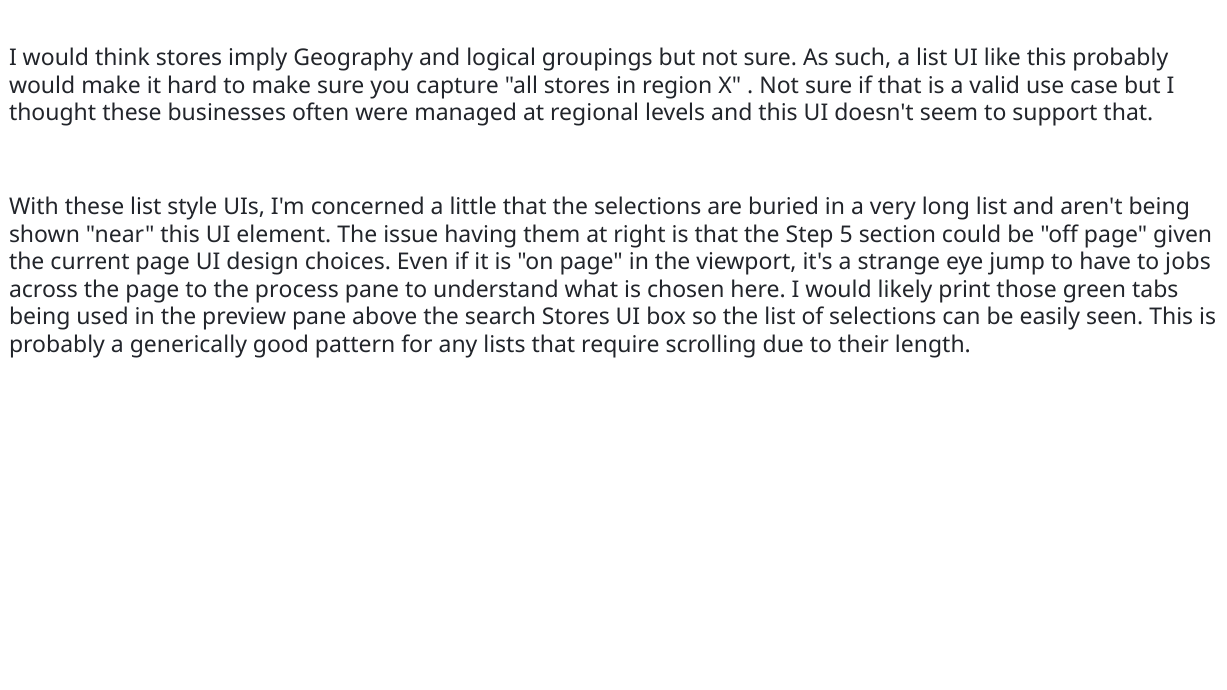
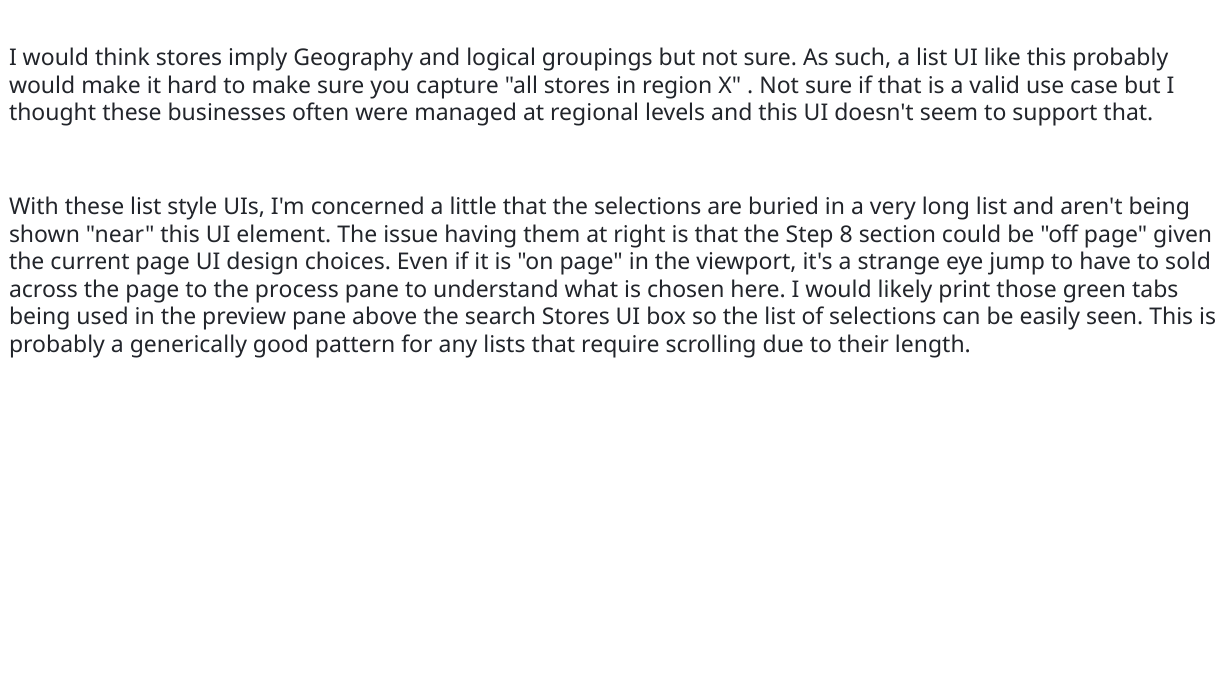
5: 5 -> 8 (846, 235)
jobs: jobs -> sold (1188, 262)
